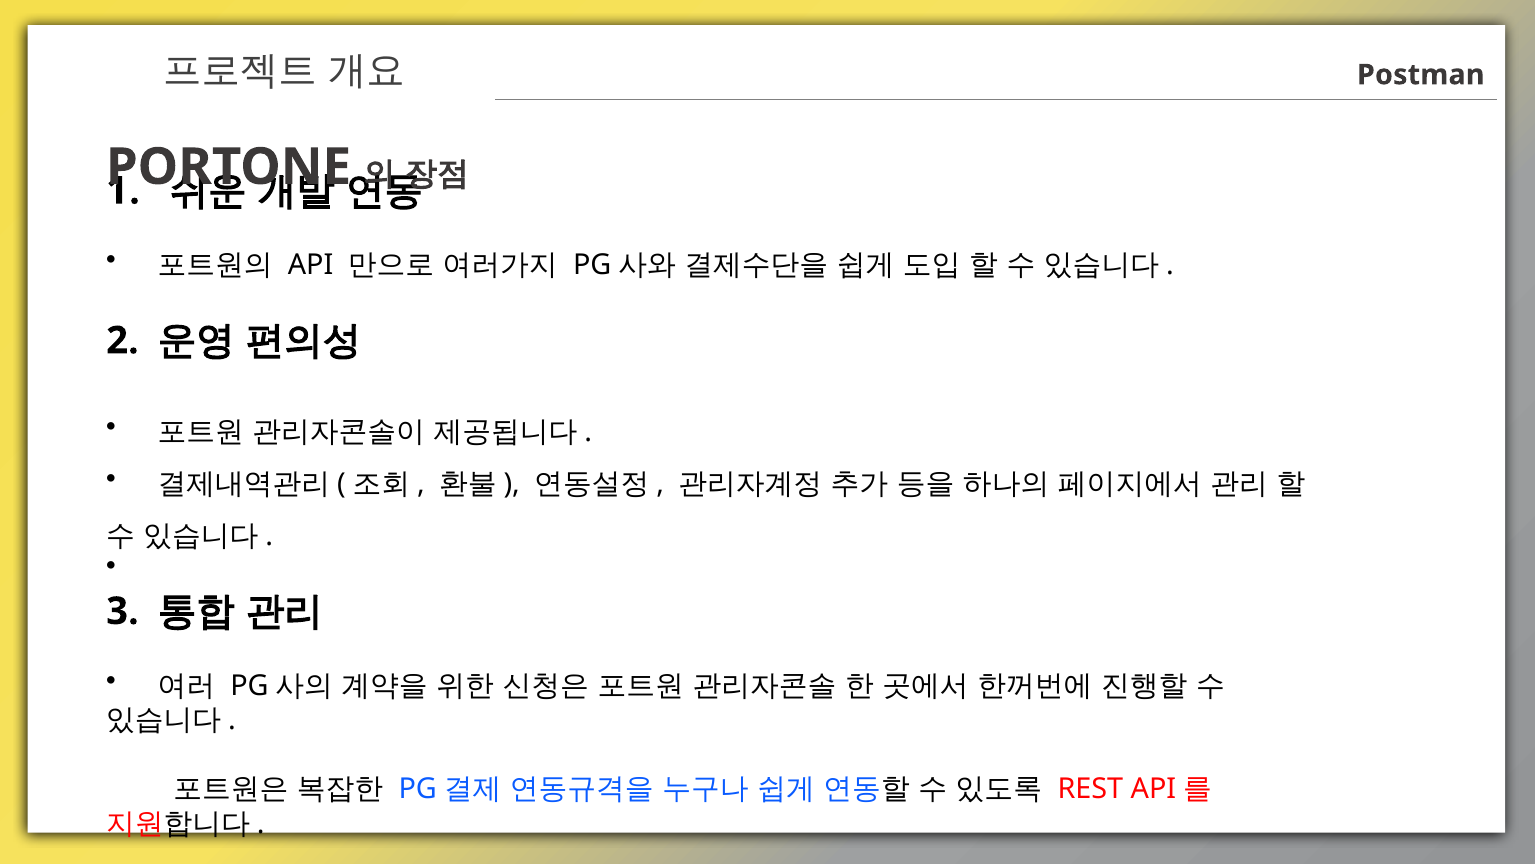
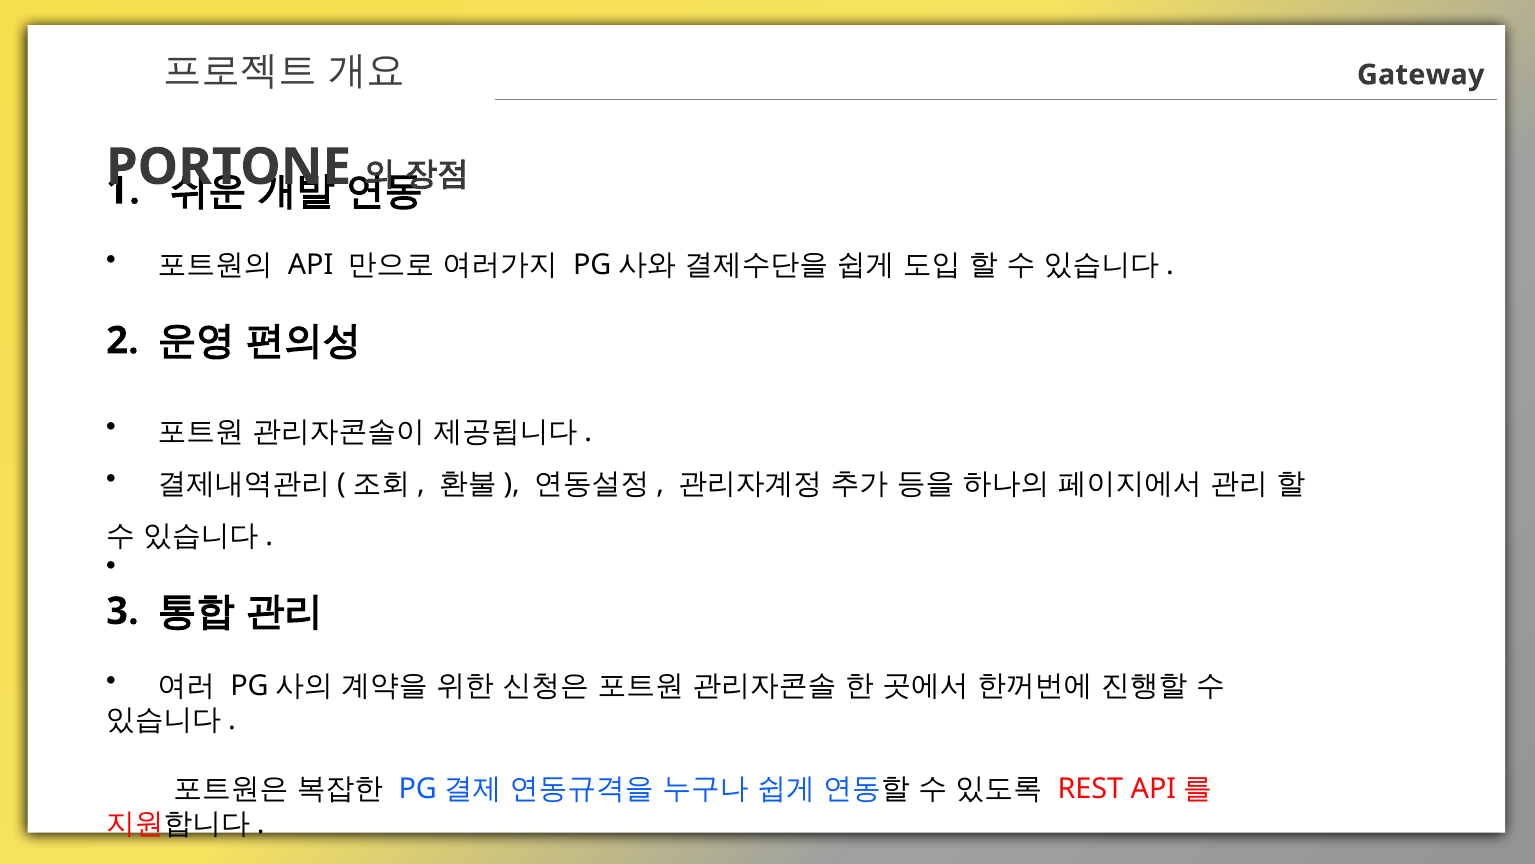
Postman: Postman -> Gateway (1421, 75)
